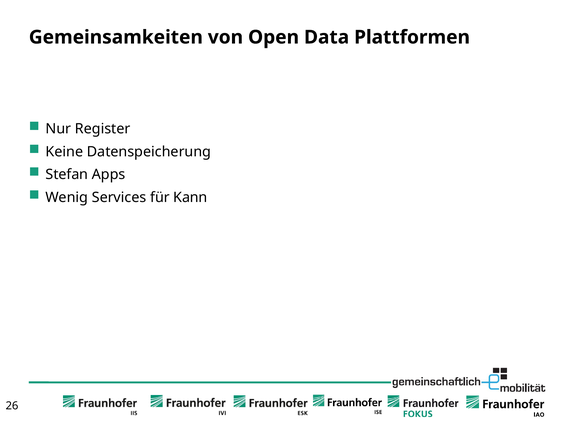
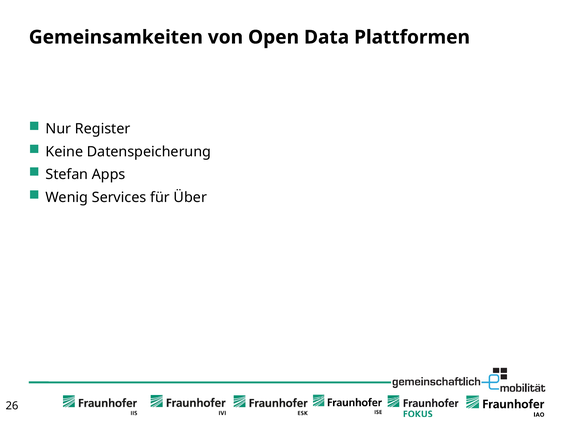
Kann: Kann -> Über (190, 198)
